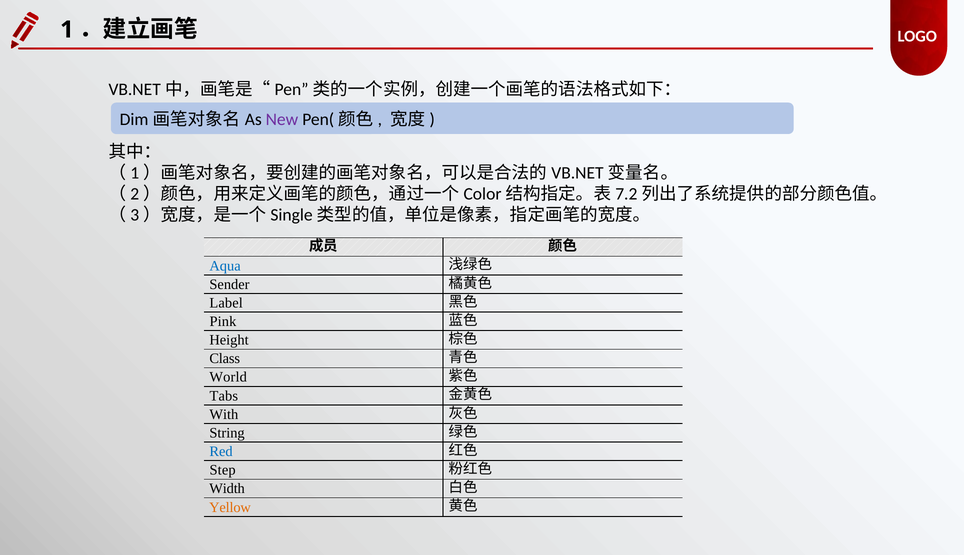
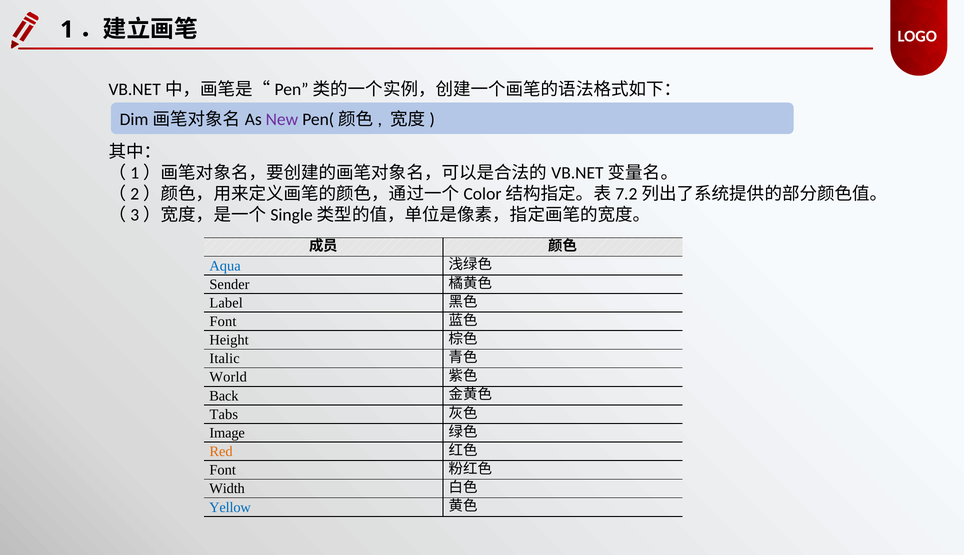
Pink: Pink -> Font (223, 322)
Class: Class -> Italic (225, 359)
Tabs: Tabs -> Back (224, 396)
With: With -> Tabs (224, 414)
String: String -> Image (227, 433)
Red colour: blue -> orange (221, 452)
Step: Step -> Font (223, 470)
Yellow colour: orange -> blue (230, 507)
